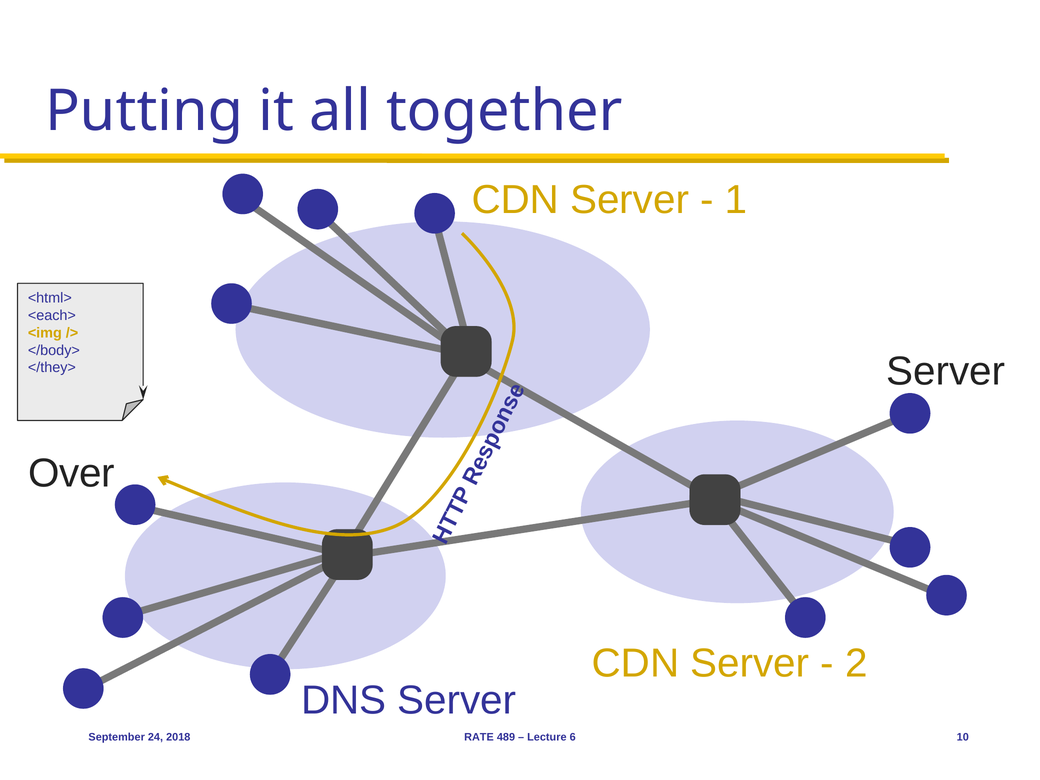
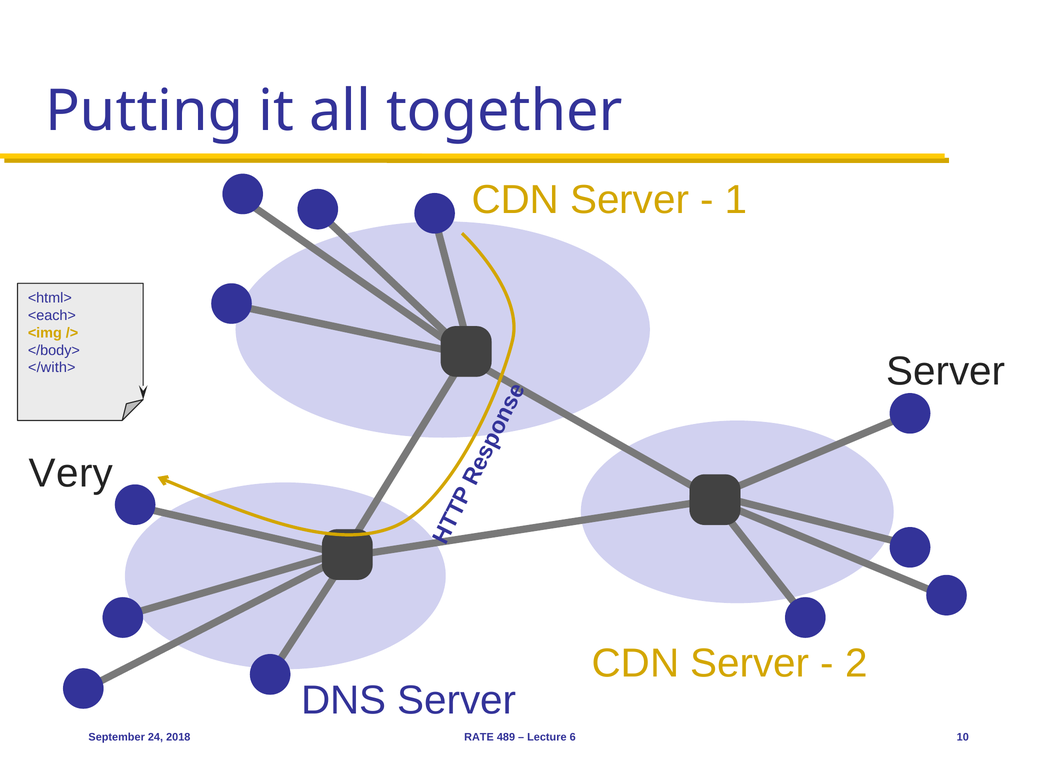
</they>: </they> -> </with> (52, 368)
Over: Over -> Very (71, 473)
